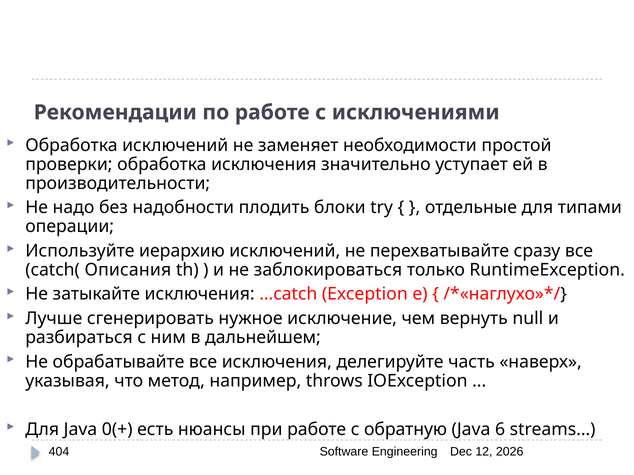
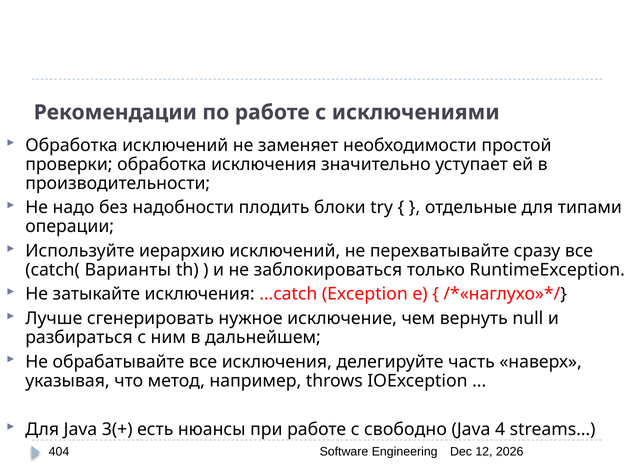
Описания: Описания -> Варианты (128, 270)
0(+: 0(+ -> 3(+ (117, 430)
обратную: обратную -> свободно (405, 430)
6: 6 -> 4 (500, 430)
